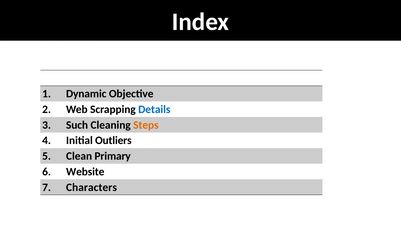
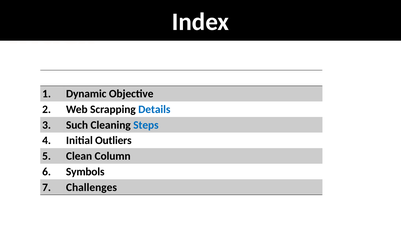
Steps colour: orange -> blue (146, 125)
Primary: Primary -> Column (113, 156)
Website: Website -> Symbols (85, 171)
Characters: Characters -> Challenges (92, 187)
